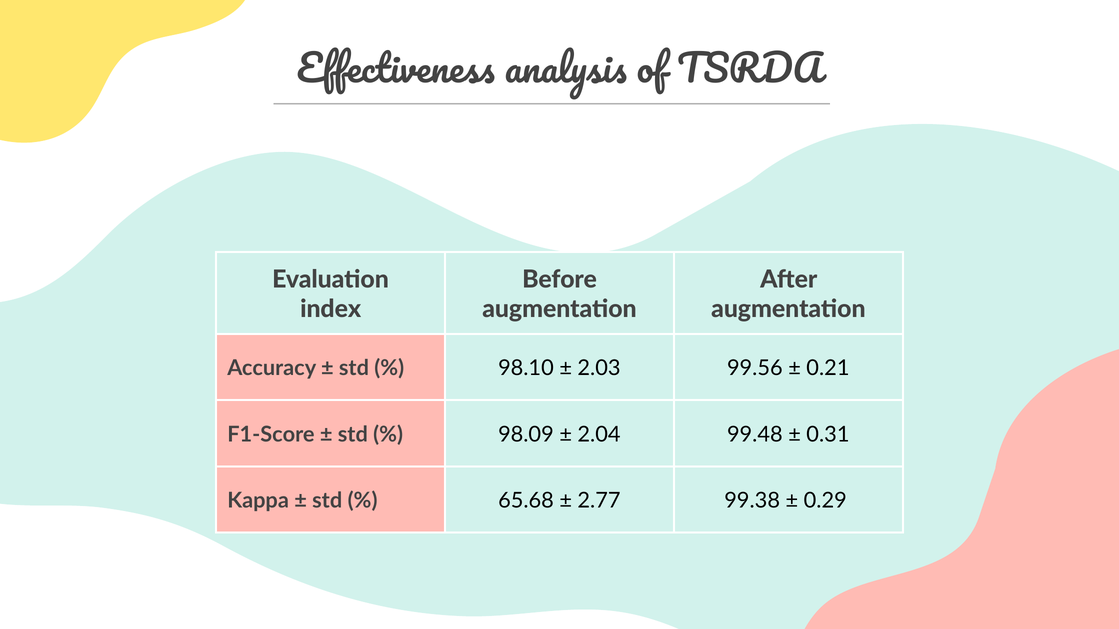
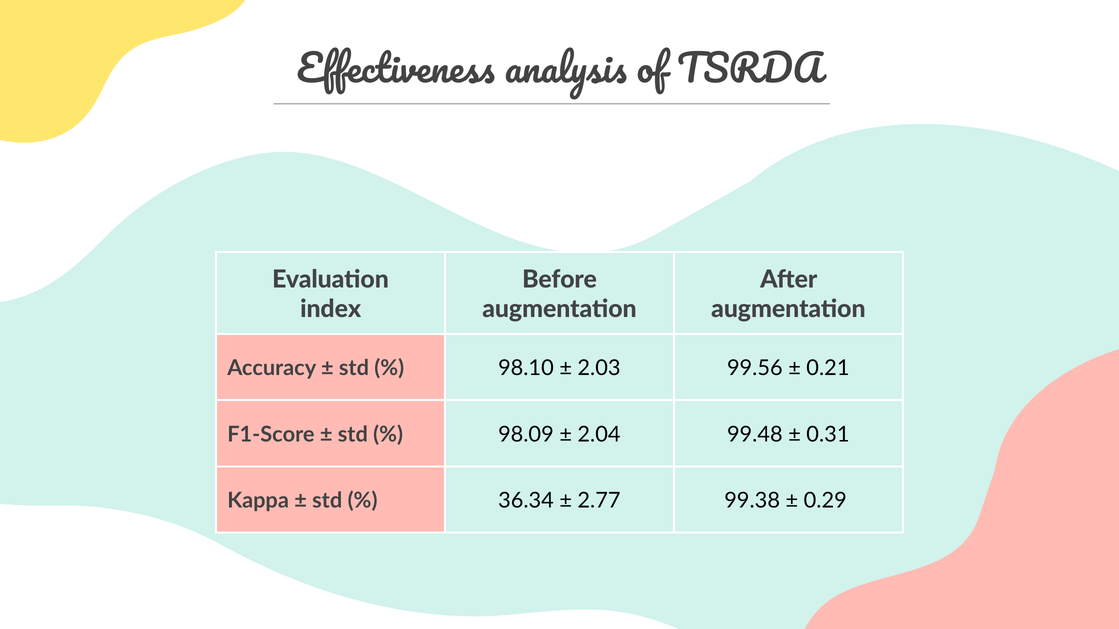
65.68: 65.68 -> 36.34 (526, 501)
